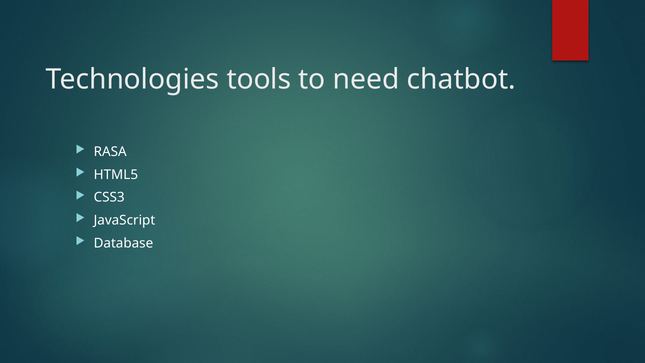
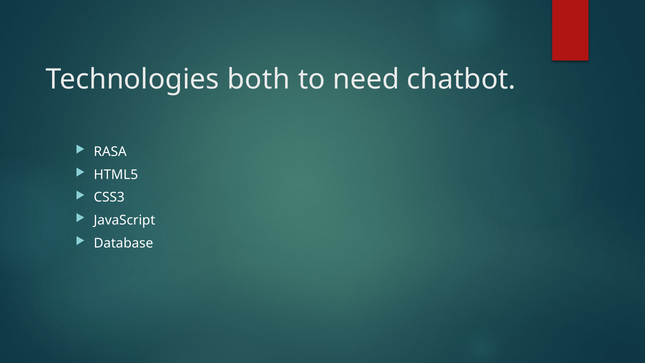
tools: tools -> both (259, 79)
